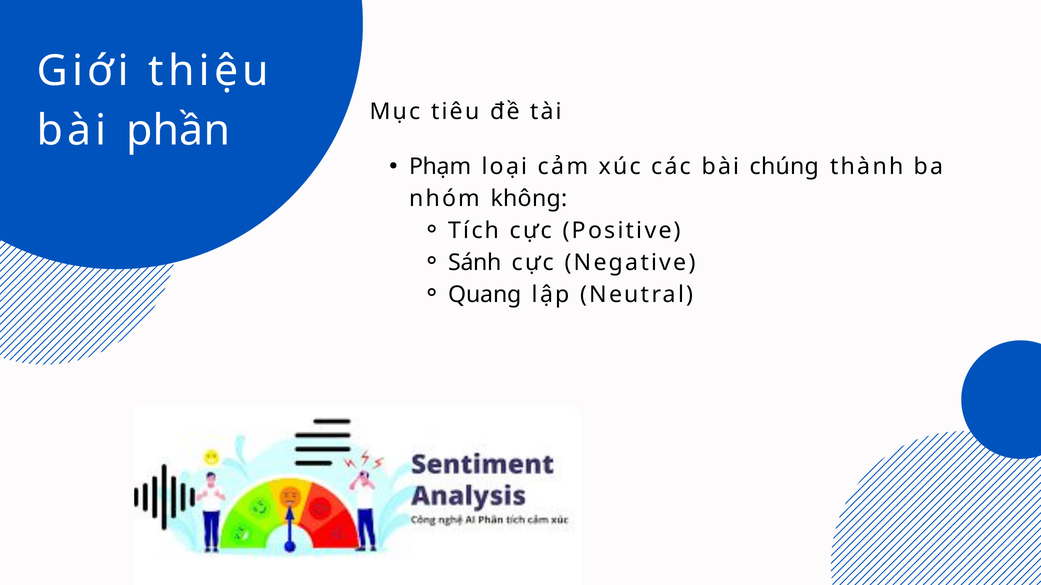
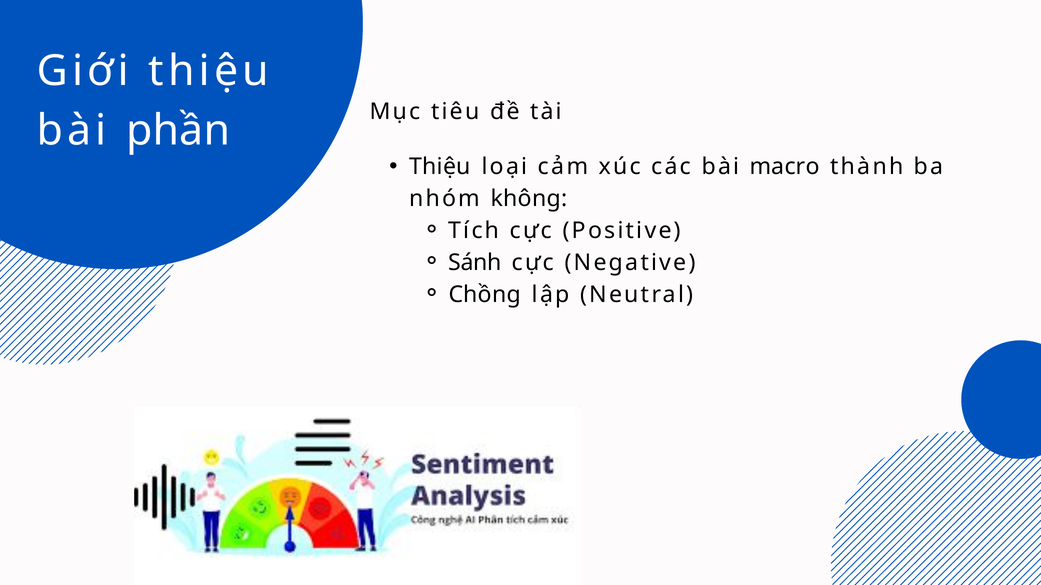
Phạm: Phạm -> Thiệu (440, 167)
chúng: chúng -> macro (785, 167)
Quang: Quang -> Chồng (485, 295)
